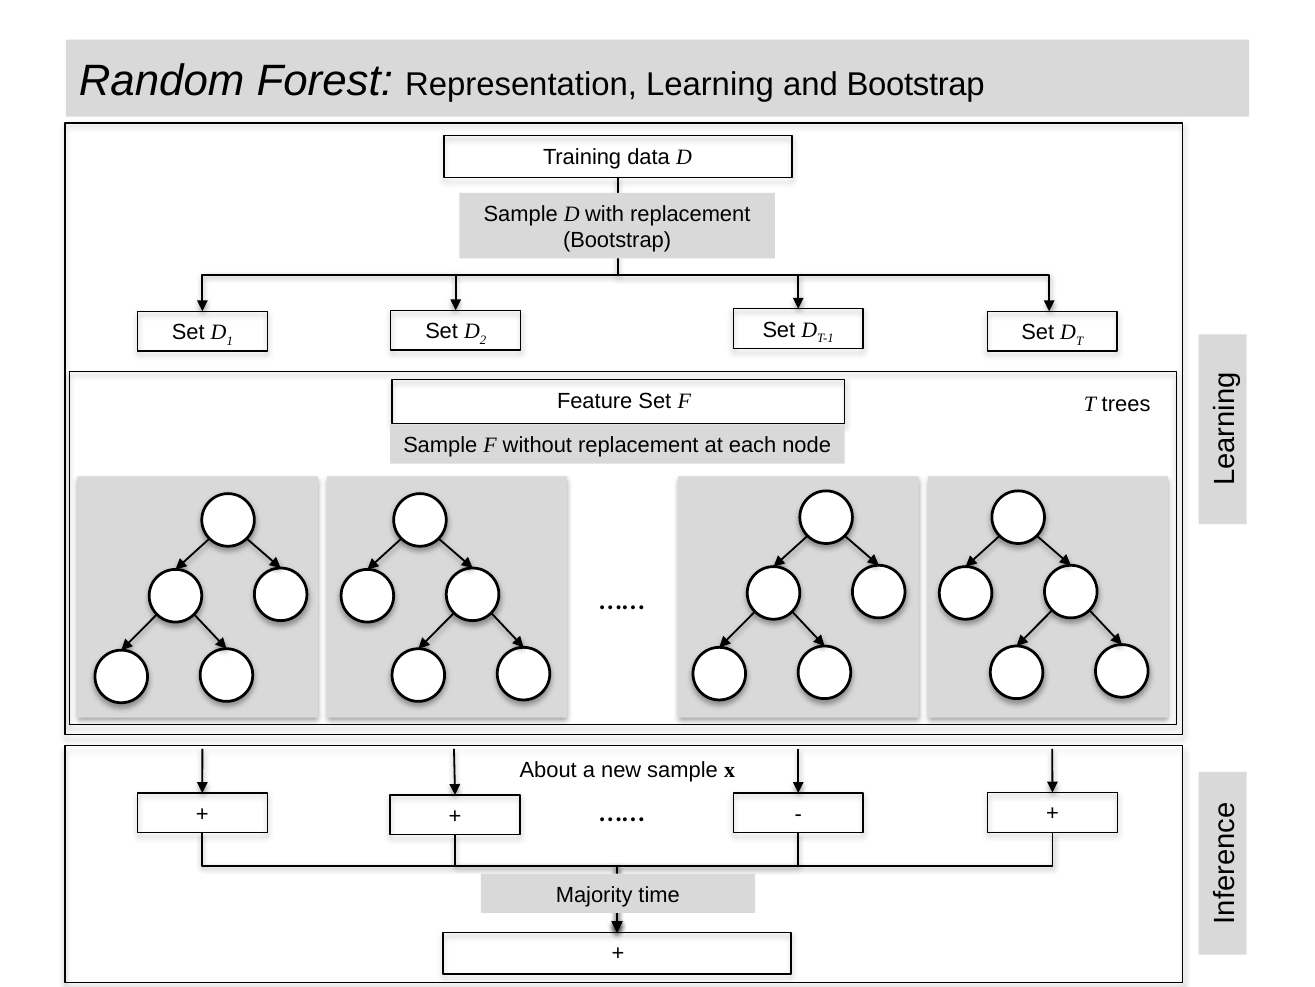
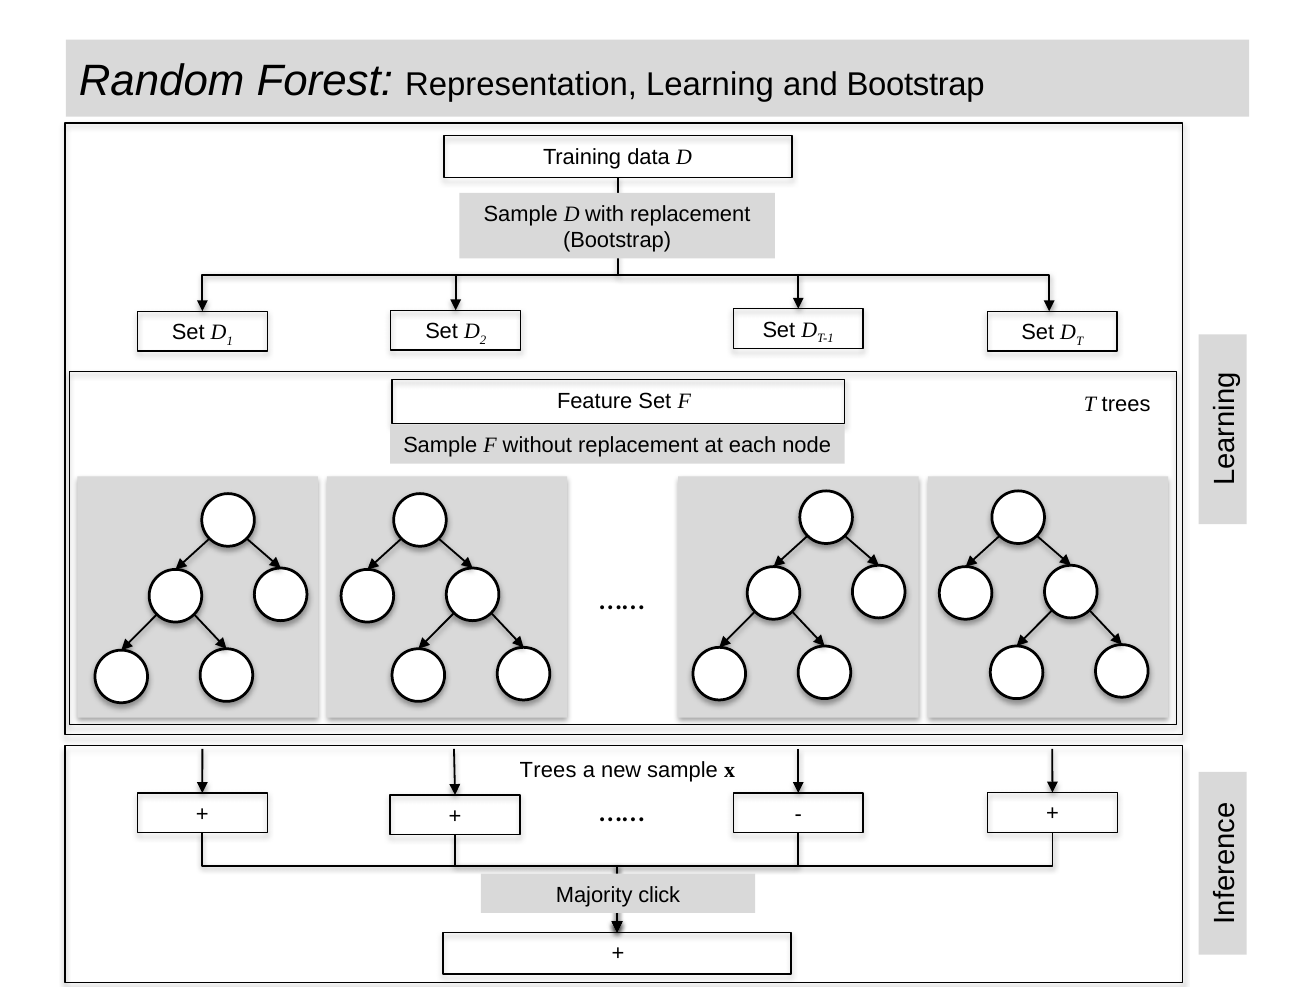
About: About -> Trees (548, 770)
time: time -> click (659, 894)
